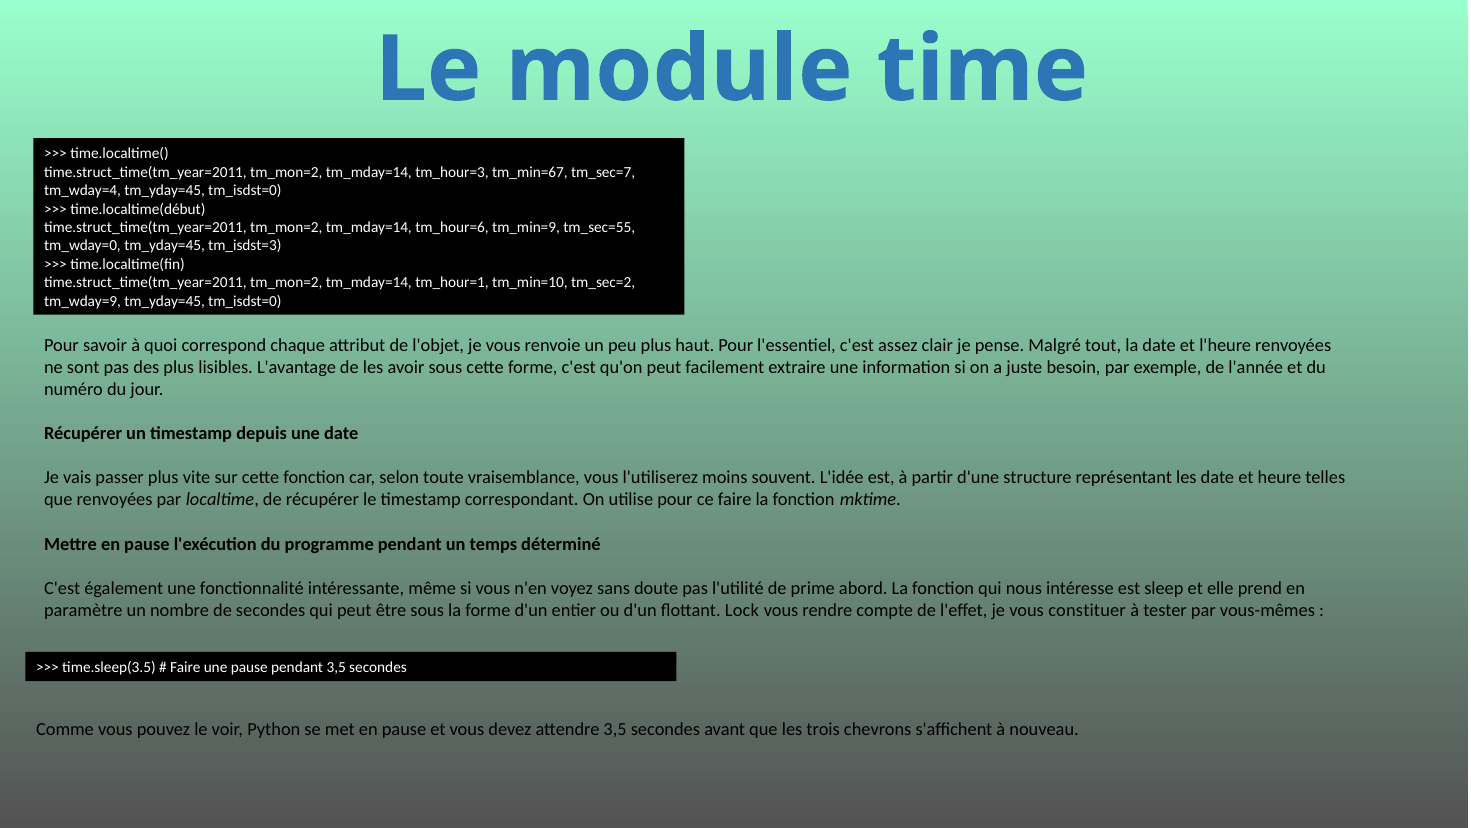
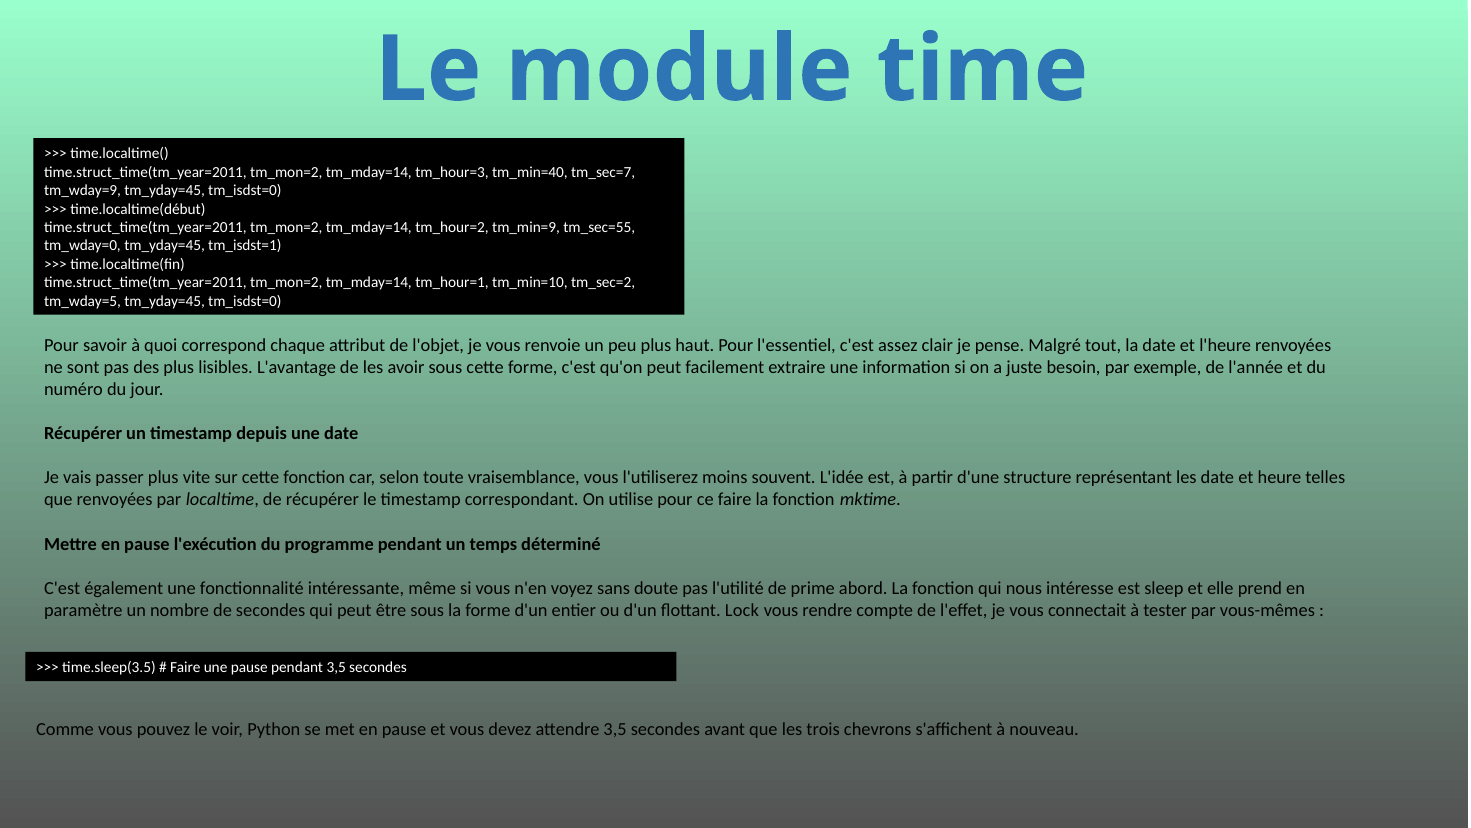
tm_min=67: tm_min=67 -> tm_min=40 (530, 172)
tm_wday=4: tm_wday=4 -> tm_wday=9 (83, 190)
tm_hour=6: tm_hour=6 -> tm_hour=2 (452, 227)
tm_isdst=3: tm_isdst=3 -> tm_isdst=1 (245, 246)
tm_wday=9: tm_wday=9 -> tm_wday=5 (83, 301)
constituer: constituer -> connectait (1087, 610)
